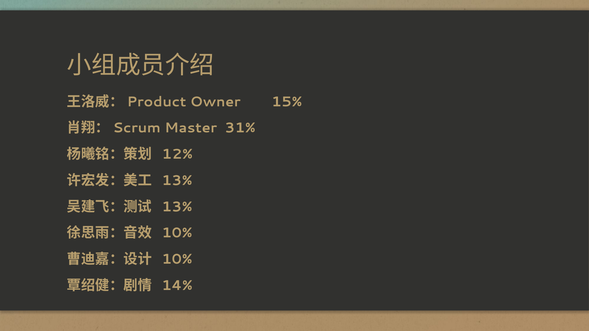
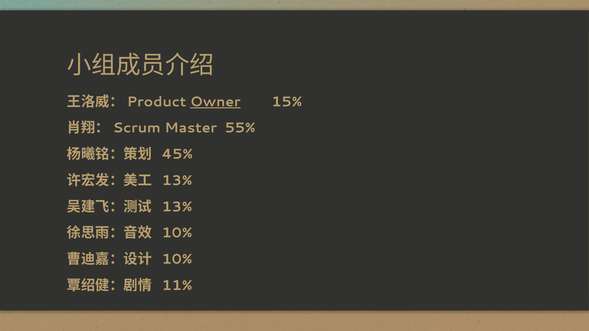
Owner underline: none -> present (215, 102)
31%: 31% -> 55% (240, 128)
12%: 12% -> 45% (177, 154)
14%: 14% -> 11% (177, 286)
